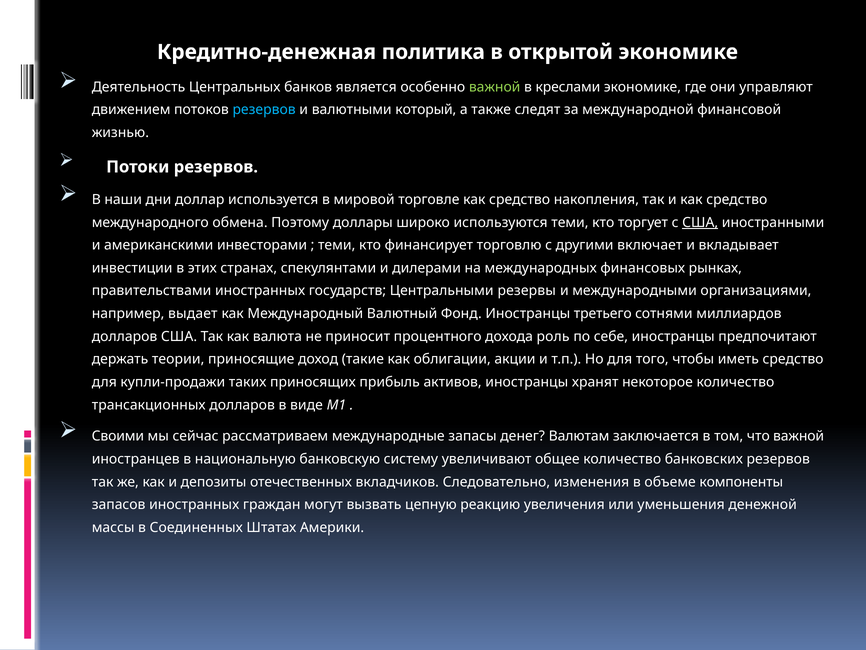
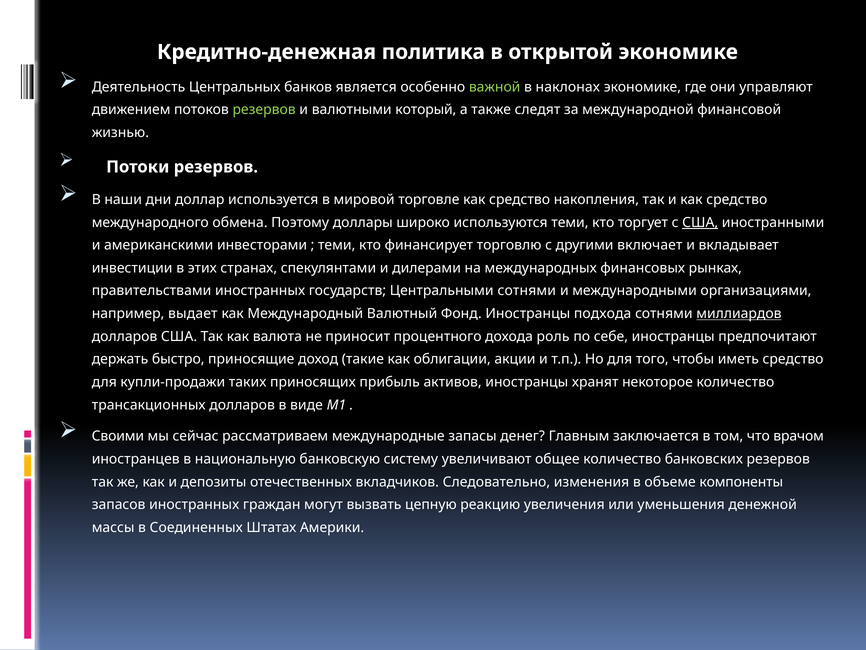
креслами: креслами -> наклонах (568, 87)
резервов colour: light blue -> light green (264, 110)
Центральными резервы: резервы -> сотнями (527, 291)
третьего: третьего -> подхода (603, 313)
миллиардов underline: none -> present (739, 313)
теории: теории -> быстро (178, 359)
Валютам: Валютам -> Главным (579, 436)
что важной: важной -> врачом (799, 436)
